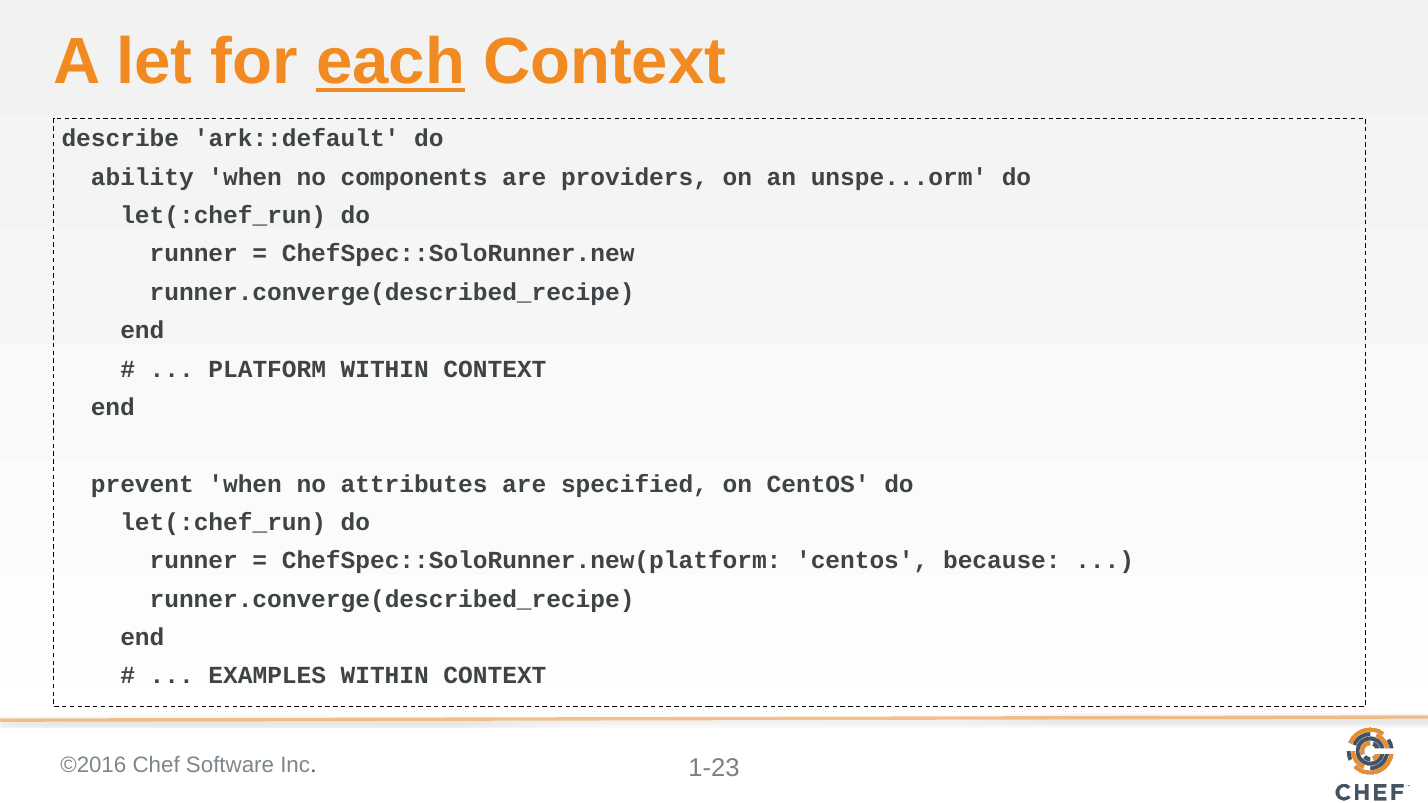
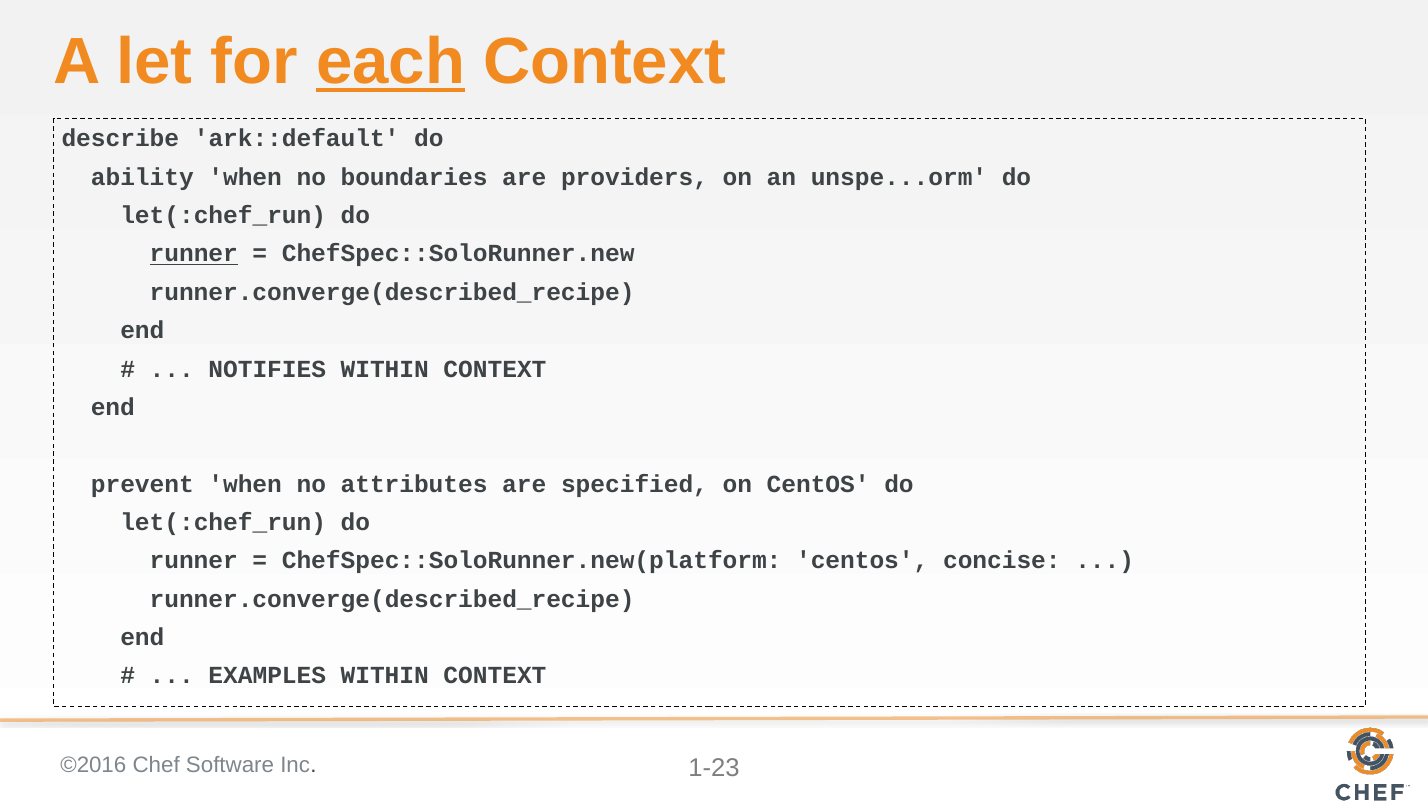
components: components -> boundaries (414, 177)
runner underline: none -> present (194, 254)
PLATFORM: PLATFORM -> NOTIFIES (267, 369)
because: because -> concise (1002, 561)
